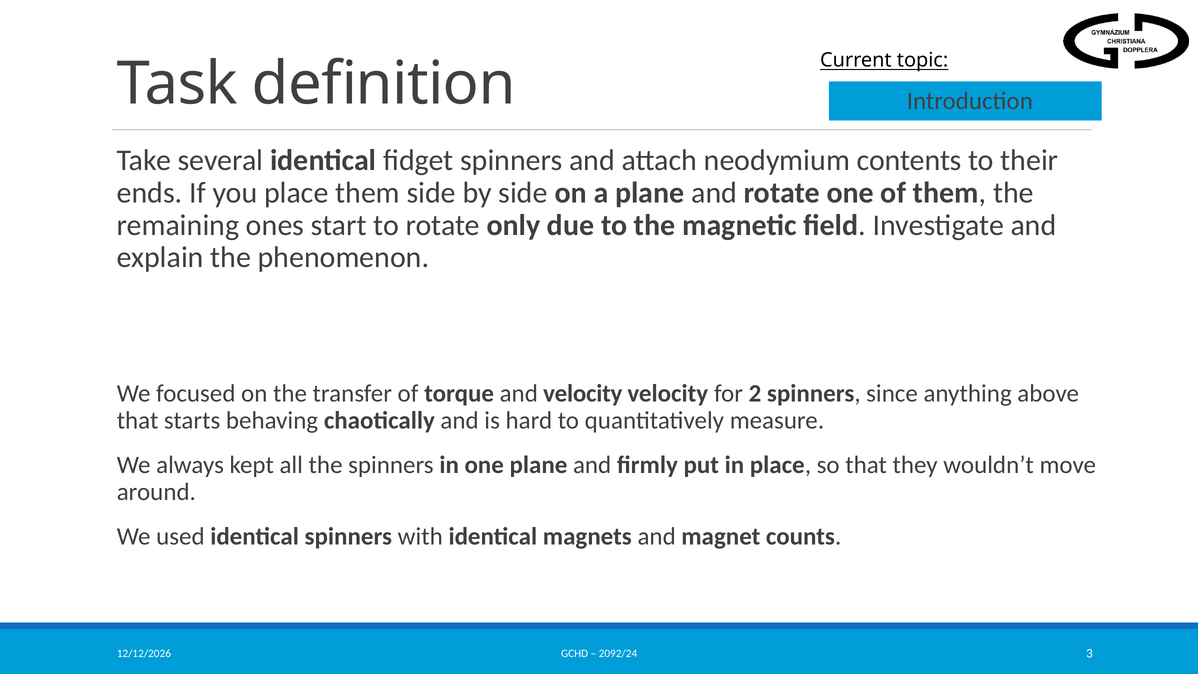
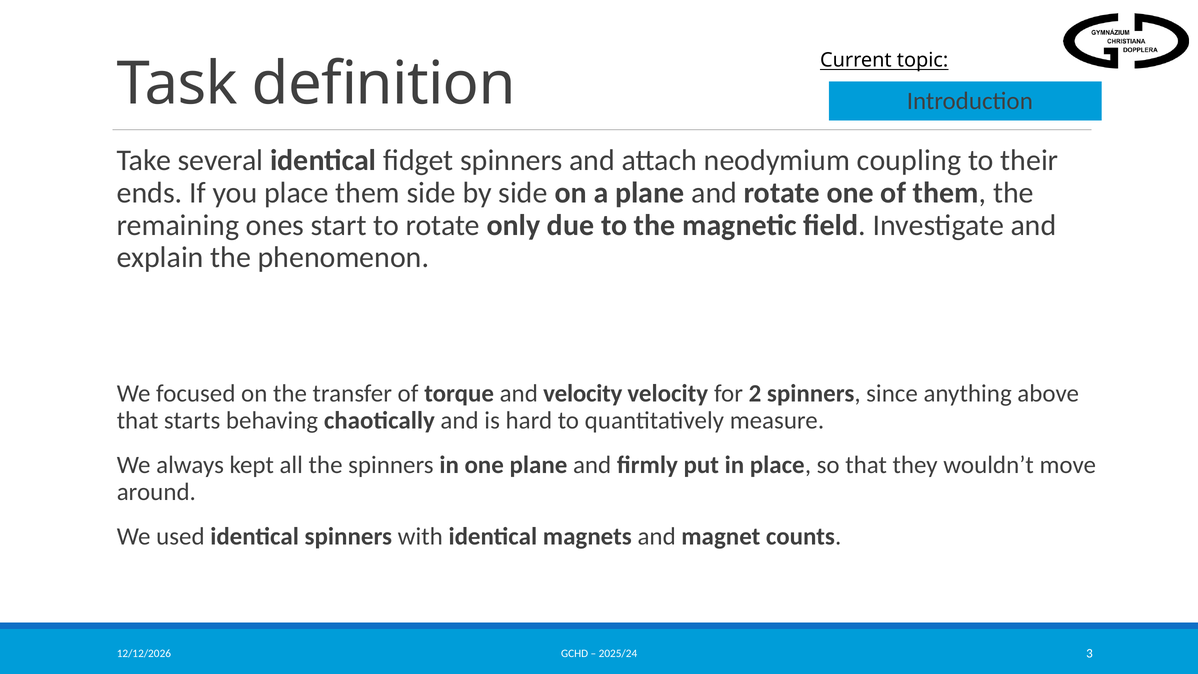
contents: contents -> coupling (909, 161)
2092/24: 2092/24 -> 2025/24 (618, 653)
